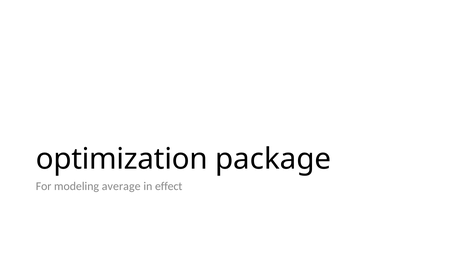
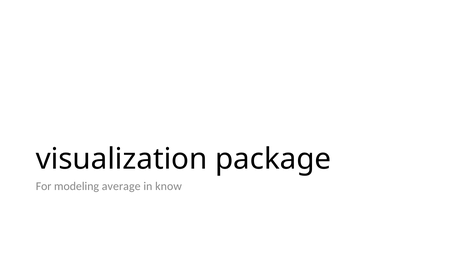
optimization: optimization -> visualization (122, 159)
effect: effect -> know (169, 186)
